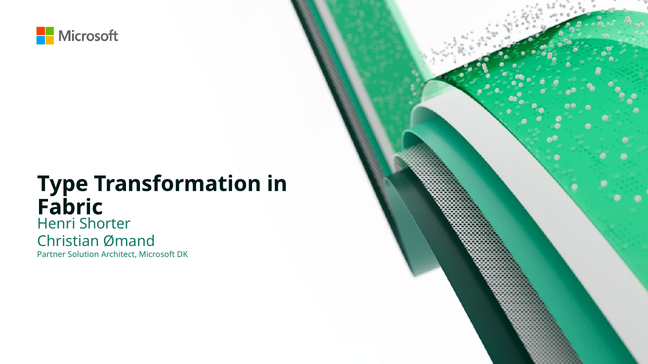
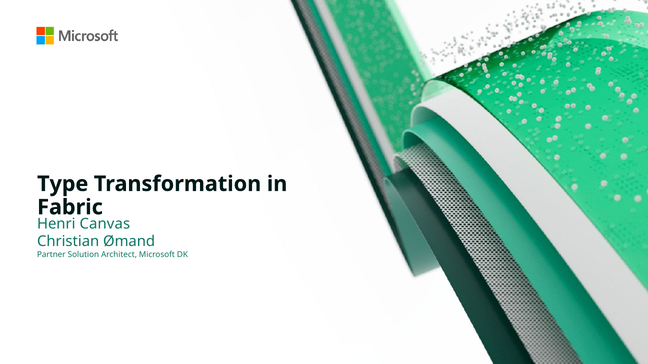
Shorter: Shorter -> Canvas (105, 224)
